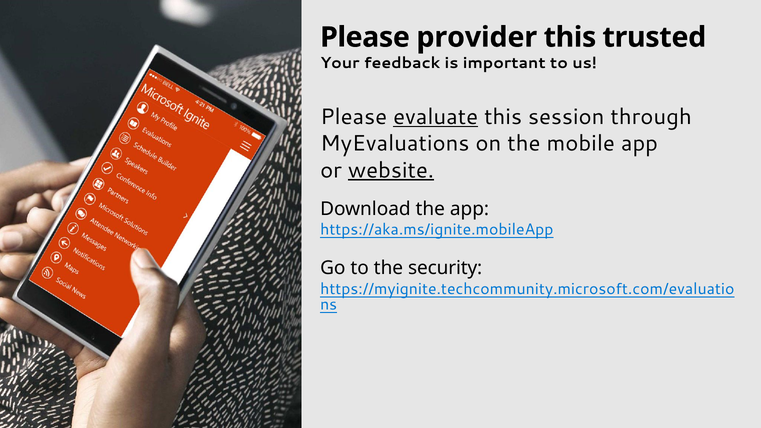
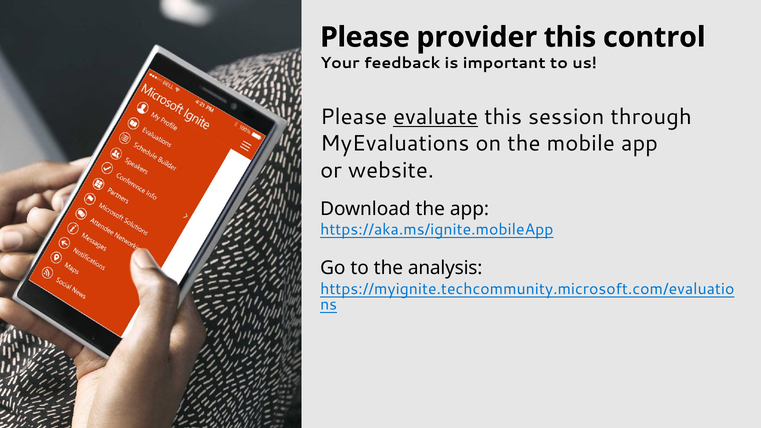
trusted: trusted -> control (654, 37)
website underline: present -> none (391, 170)
security: security -> analysis (445, 268)
